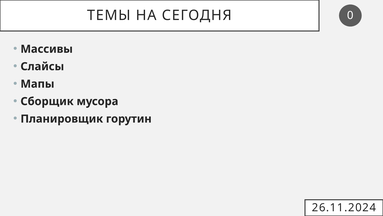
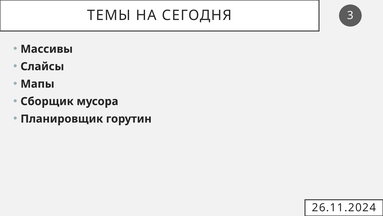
0: 0 -> 3 (350, 15)
